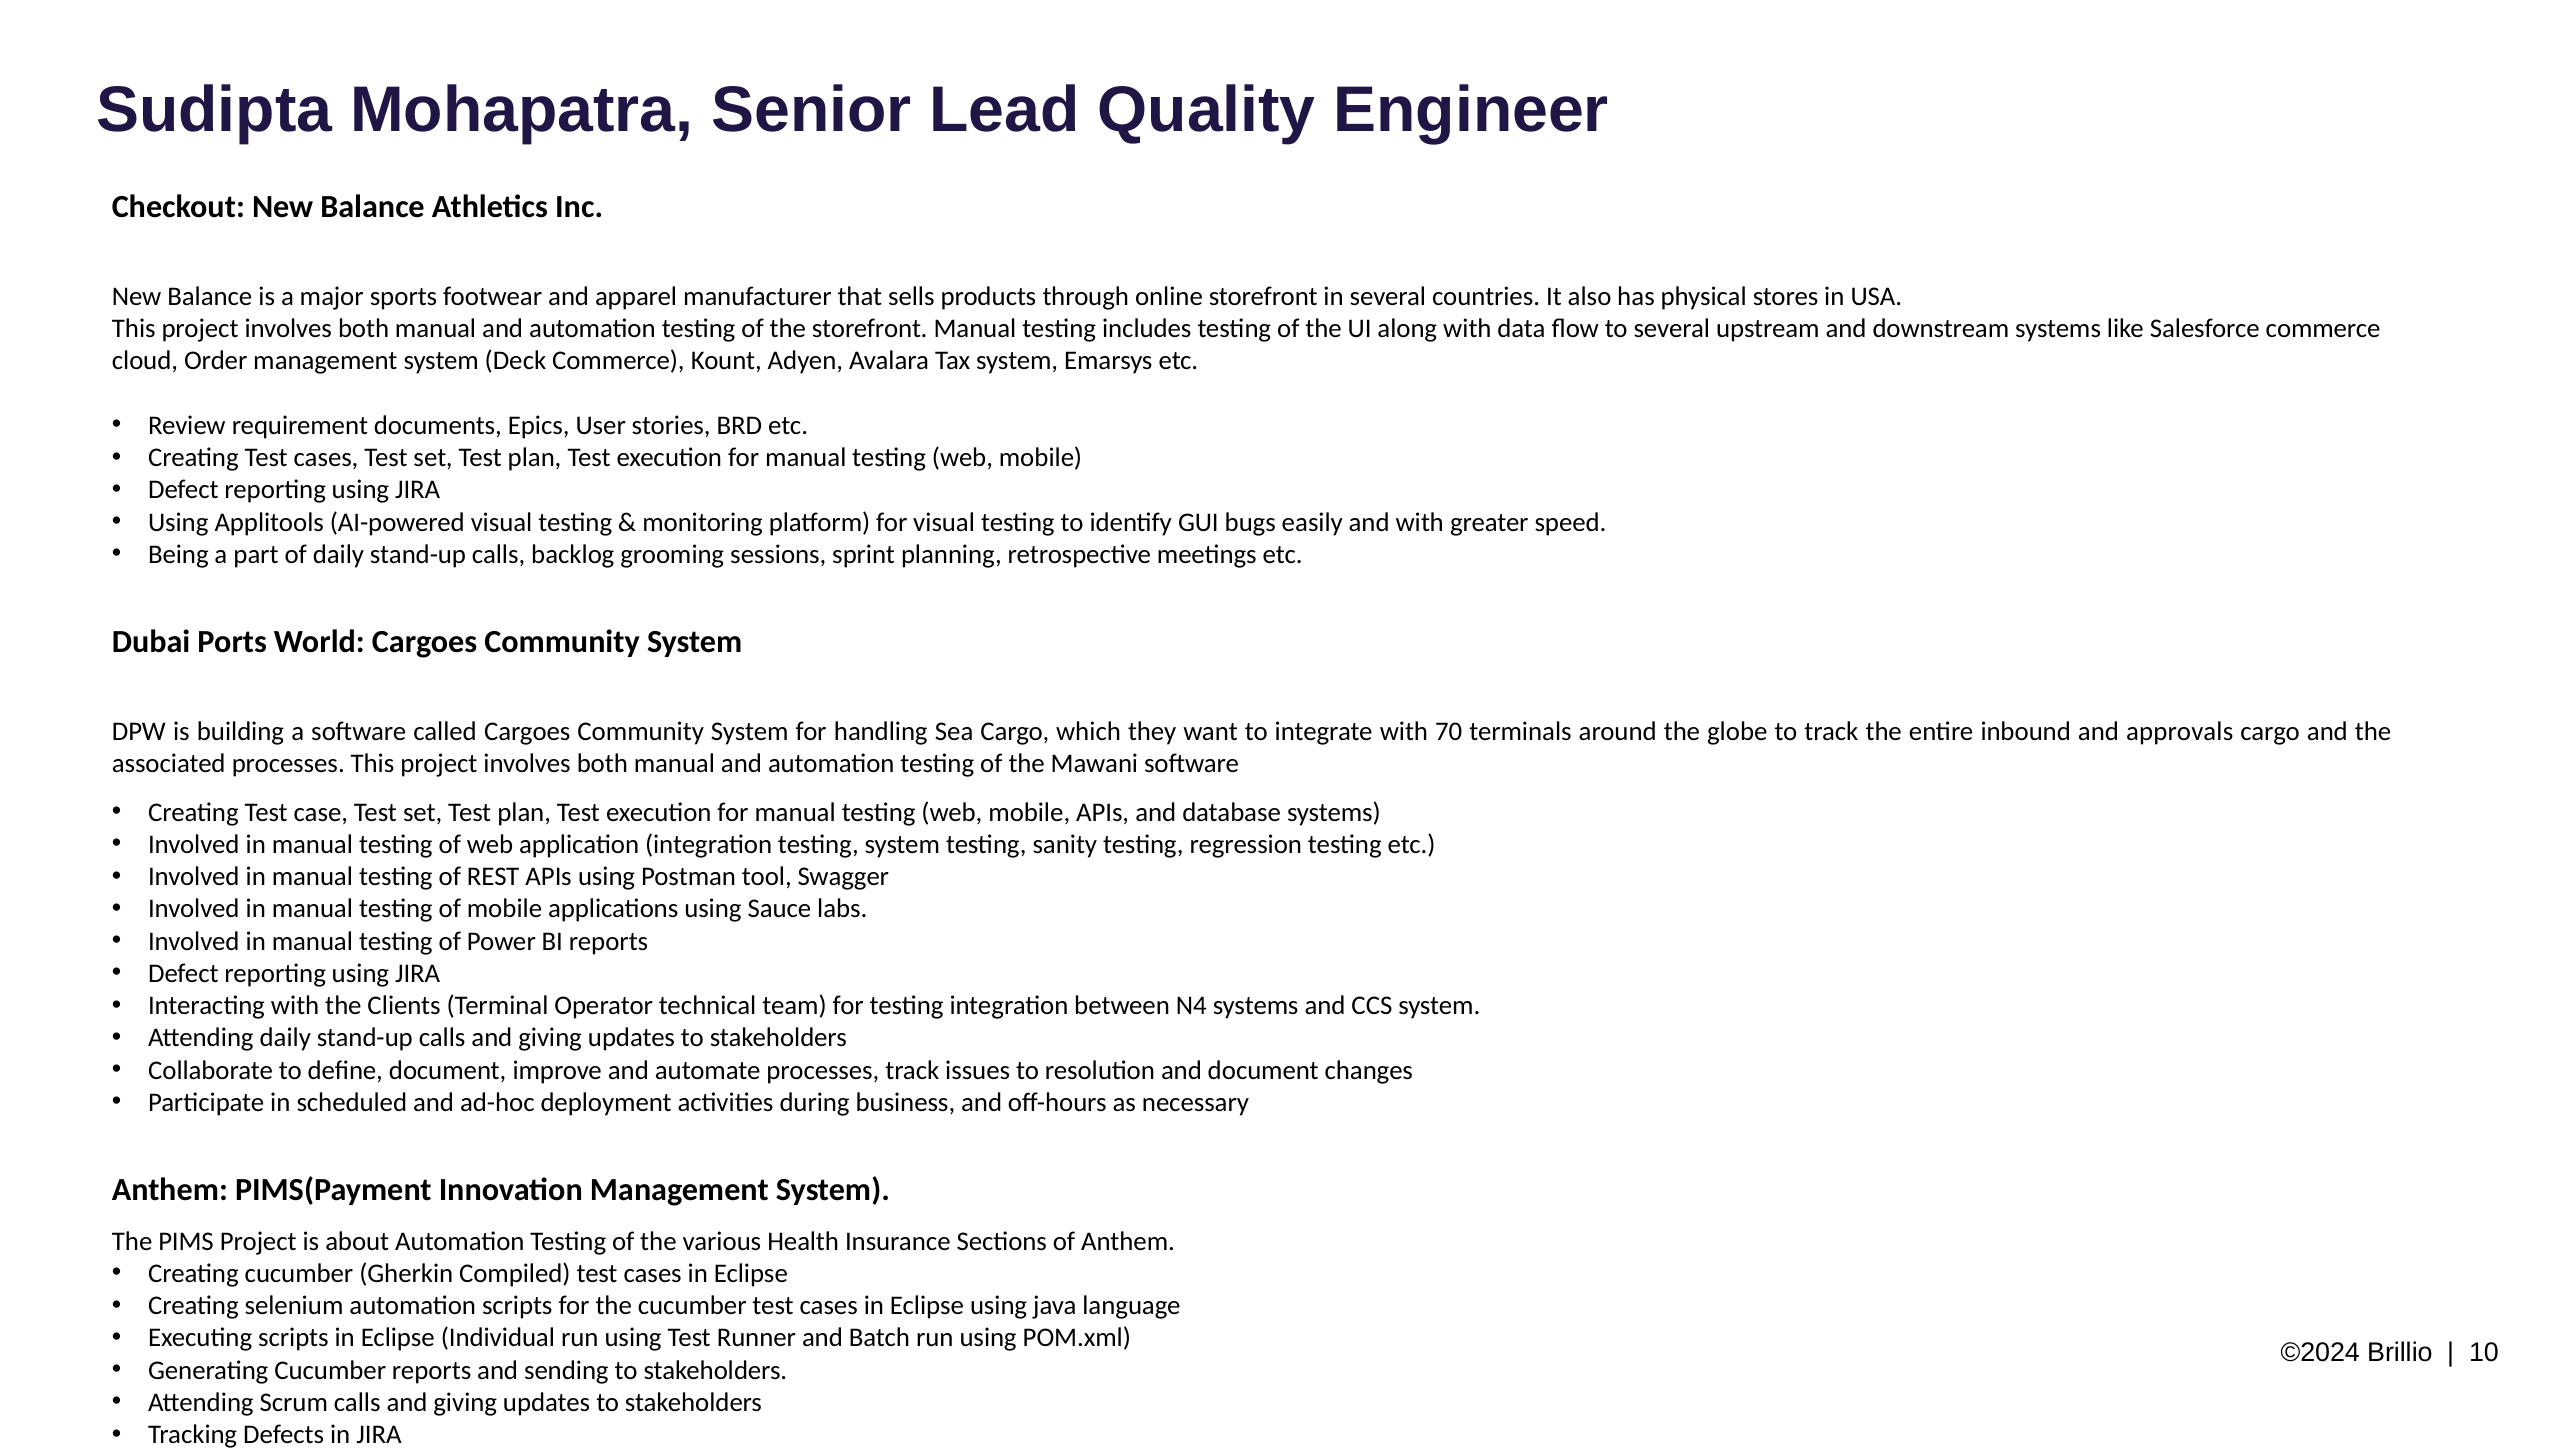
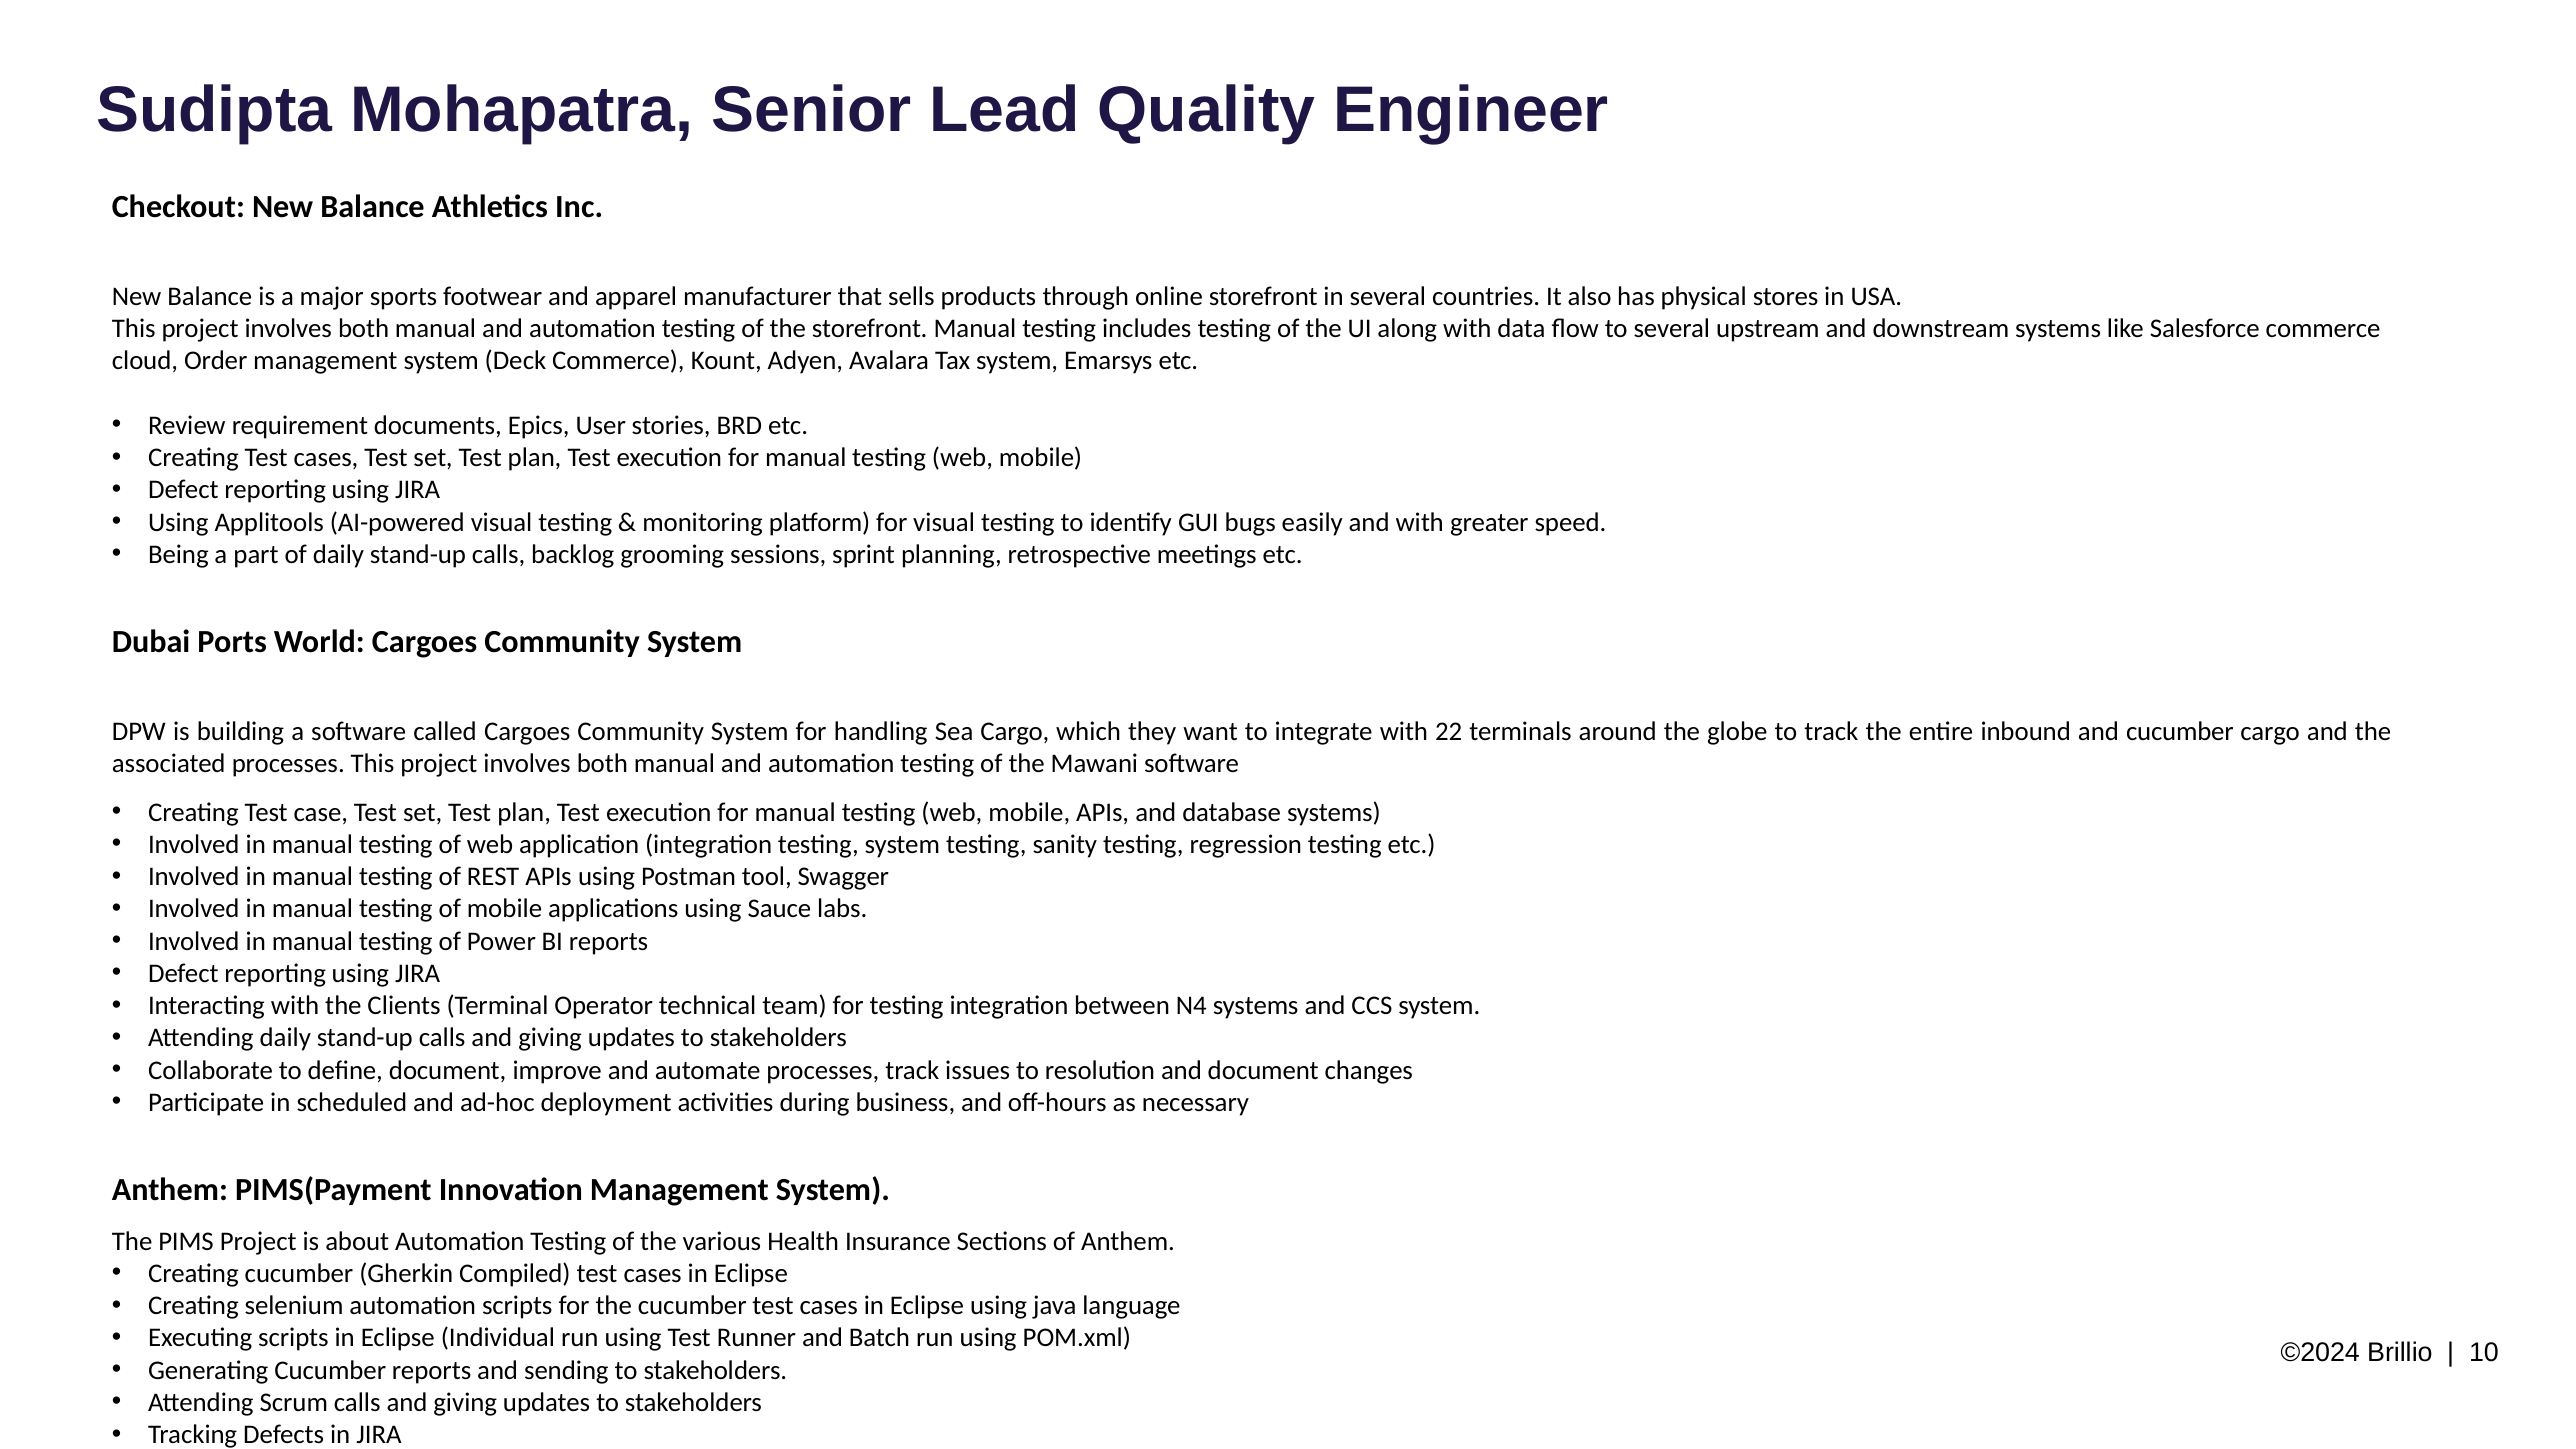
70: 70 -> 22 (1449, 732)
and approvals: approvals -> cucumber (2180, 732)
